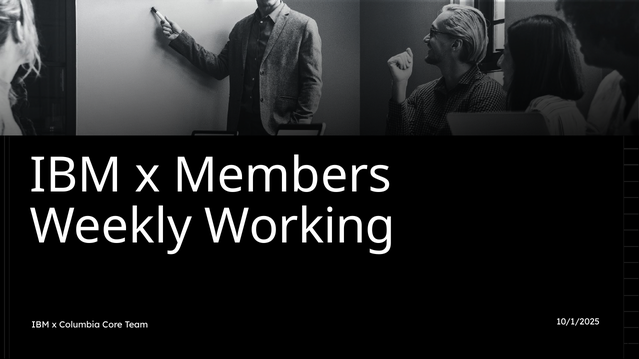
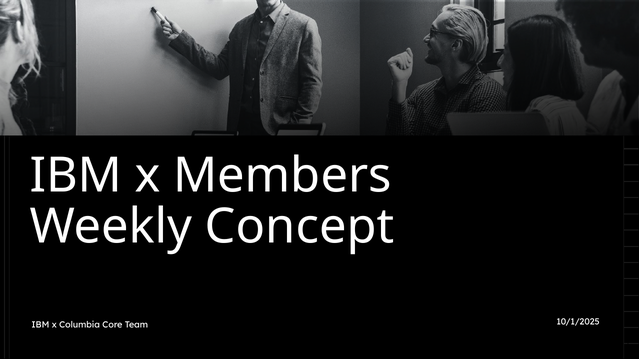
Working: Working -> Concept (300, 227)
